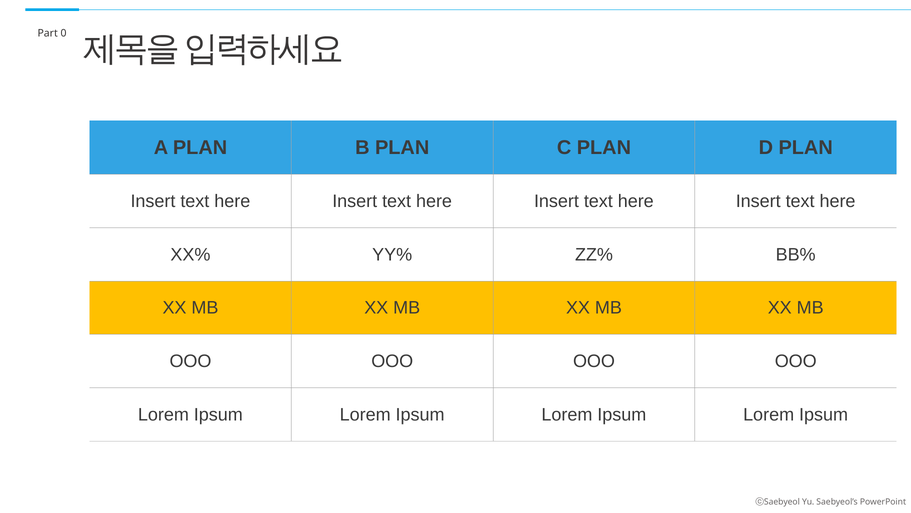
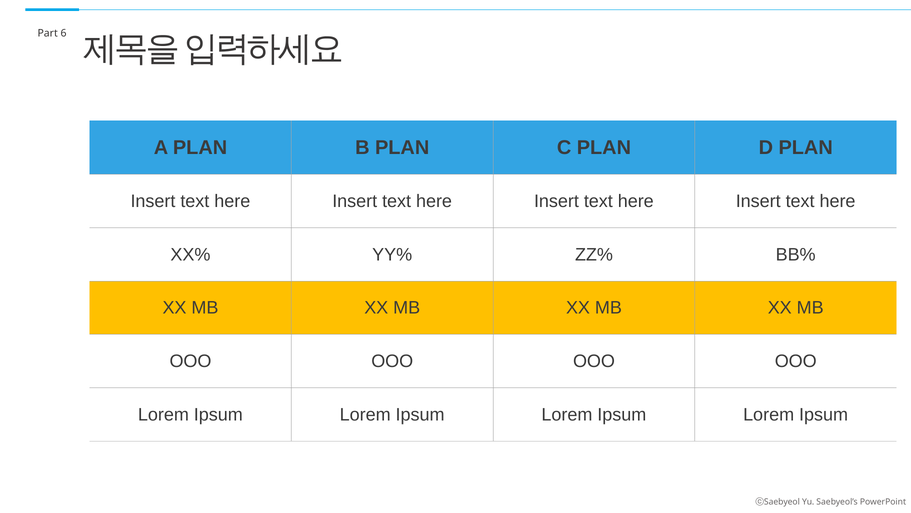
0: 0 -> 6 (64, 33)
